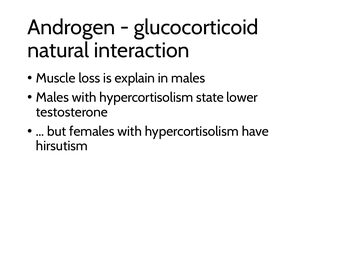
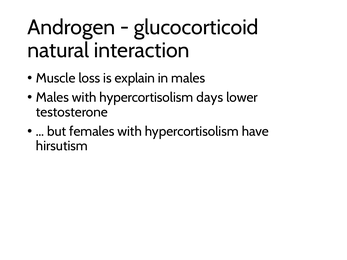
state: state -> days (210, 98)
